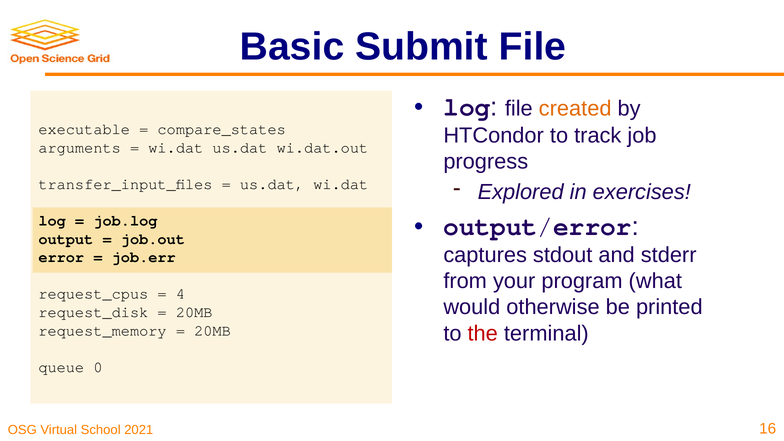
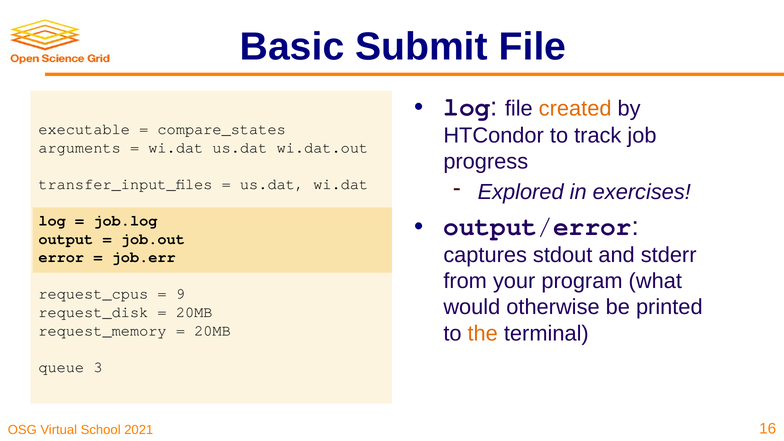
4: 4 -> 9 (180, 294)
the colour: red -> orange (483, 333)
0: 0 -> 3 (98, 367)
